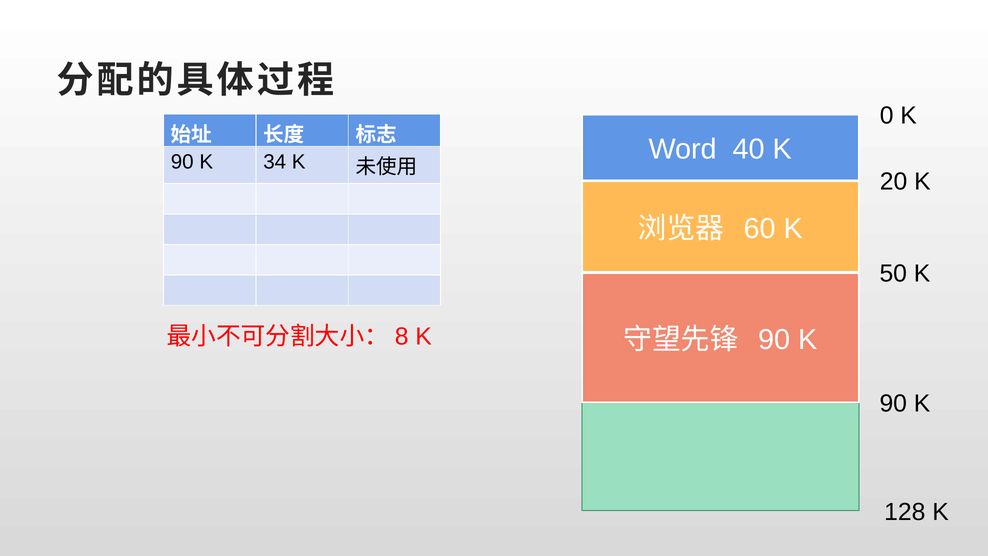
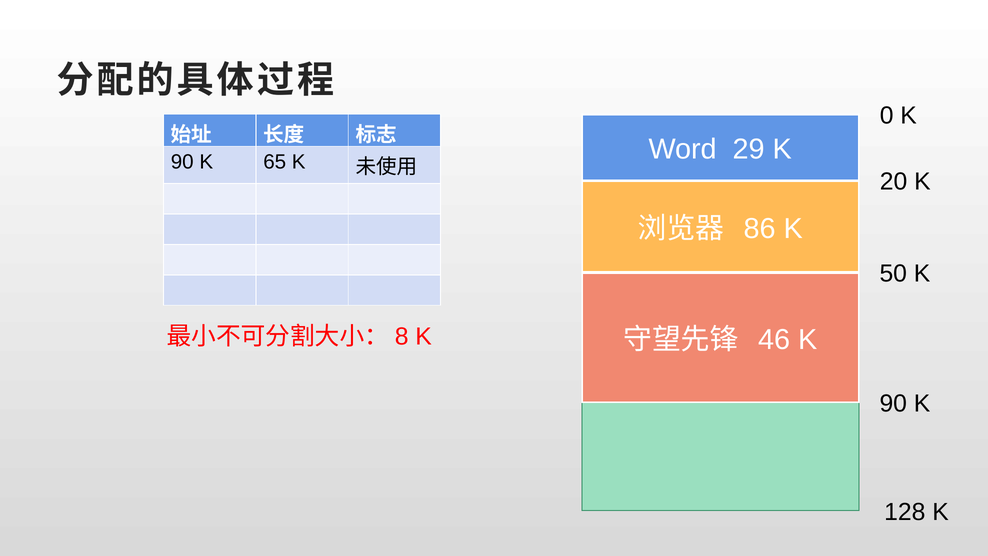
40: 40 -> 29 (749, 149)
34: 34 -> 65 (275, 162)
60: 60 -> 86 (760, 229)
90: 90 -> 46 (774, 340)
